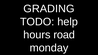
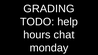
road: road -> chat (64, 35)
